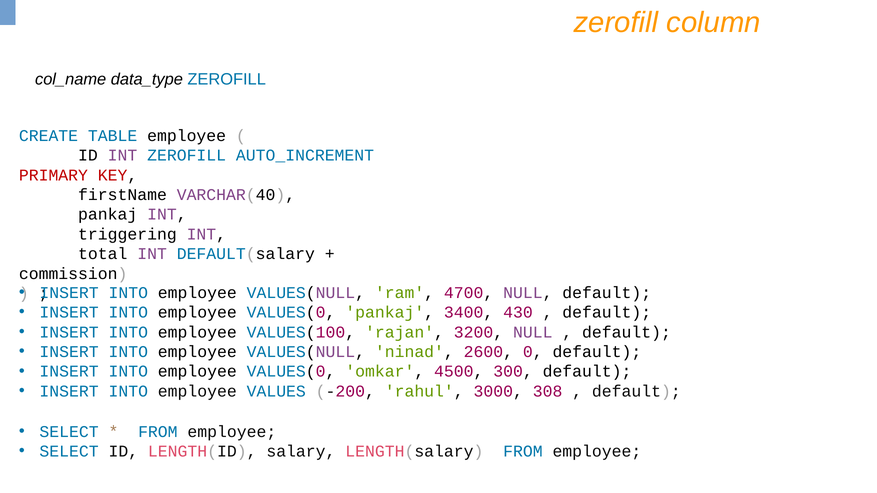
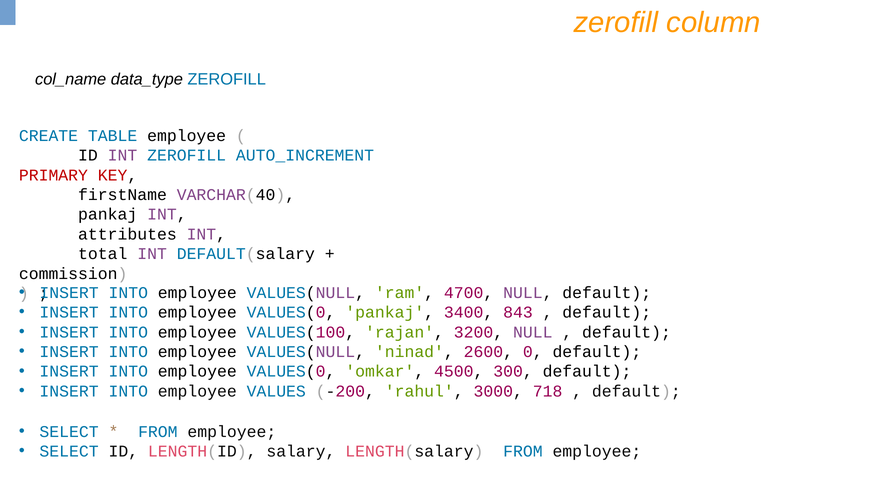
triggering: triggering -> attributes (127, 234)
430: 430 -> 843 (518, 313)
308: 308 -> 718 (548, 392)
